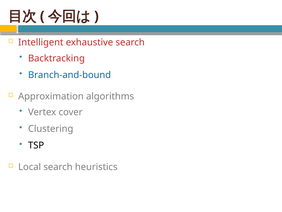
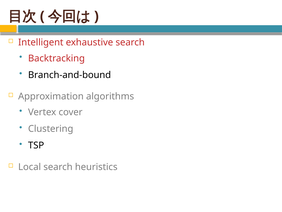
Branch-and-bound colour: blue -> black (70, 75)
